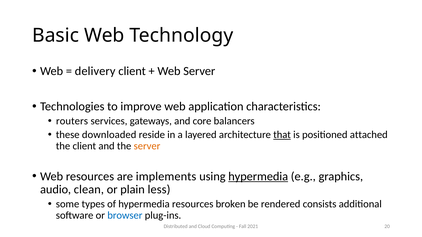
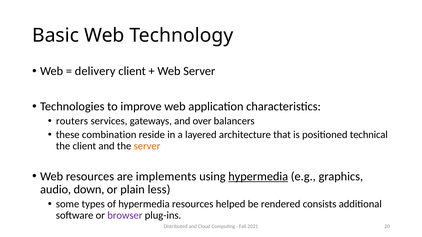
core: core -> over (202, 121)
downloaded: downloaded -> combination (109, 135)
that underline: present -> none (282, 135)
attached: attached -> technical (369, 135)
clean: clean -> down (89, 190)
broken: broken -> helped (231, 204)
browser colour: blue -> purple (125, 216)
